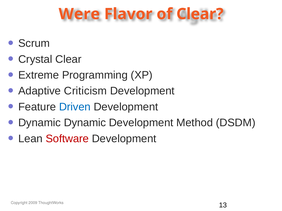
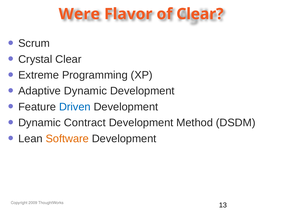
Adaptive Criticism: Criticism -> Dynamic (85, 91)
Dynamic Dynamic: Dynamic -> Contract (85, 123)
Software colour: red -> orange (67, 139)
